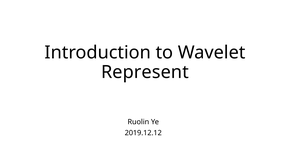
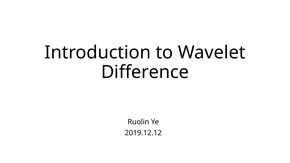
Represent: Represent -> Difference (145, 72)
